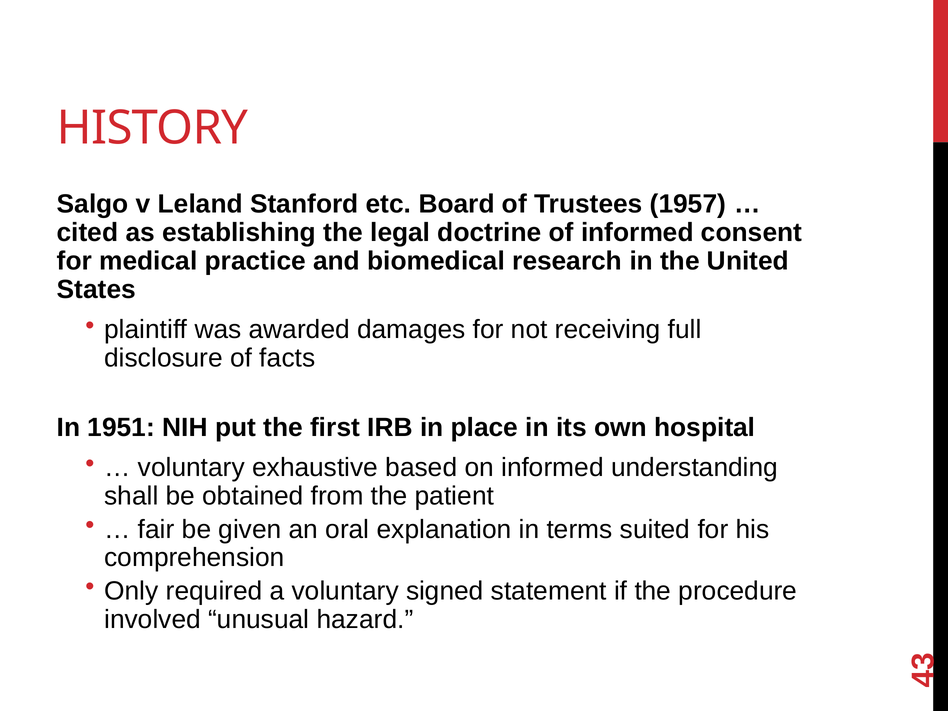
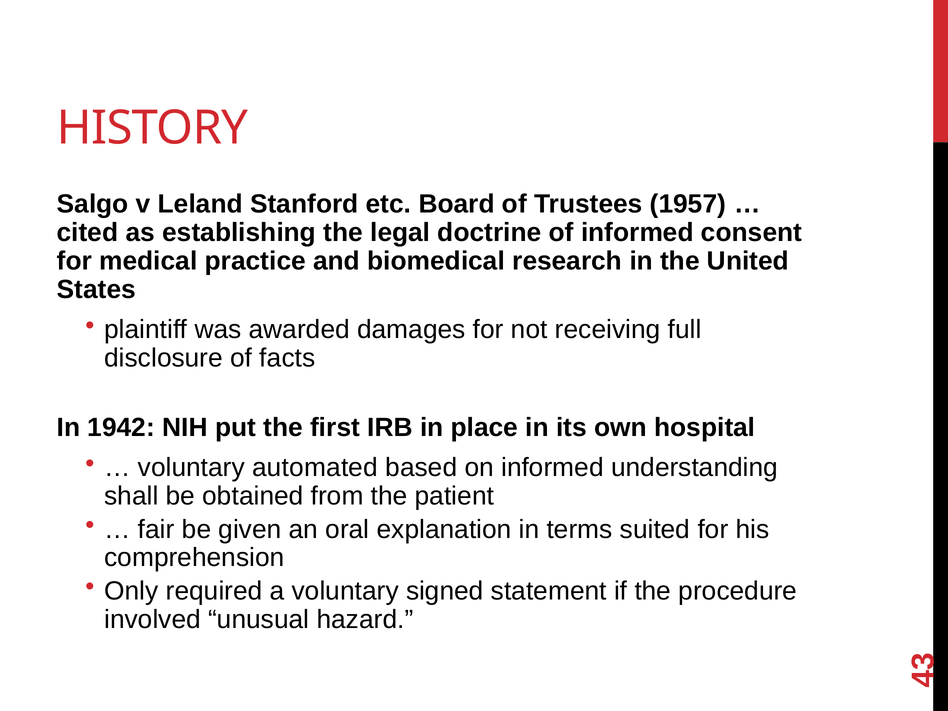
1951: 1951 -> 1942 (121, 428)
exhaustive: exhaustive -> automated (315, 468)
